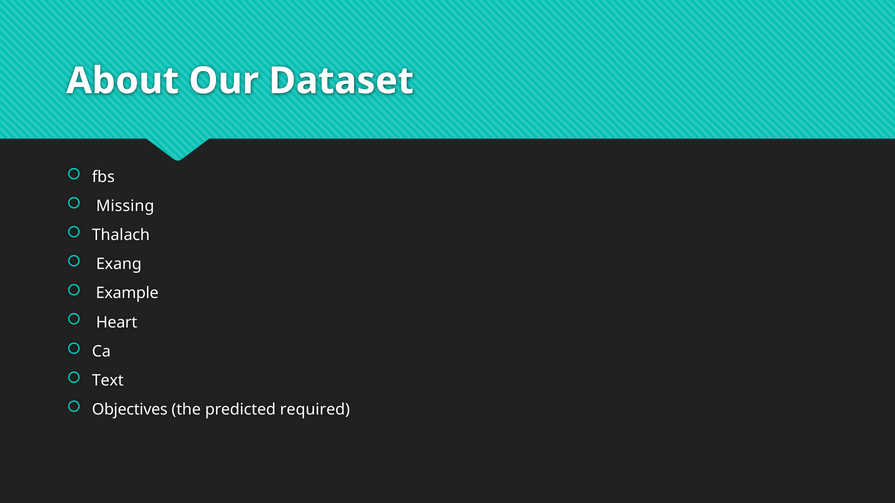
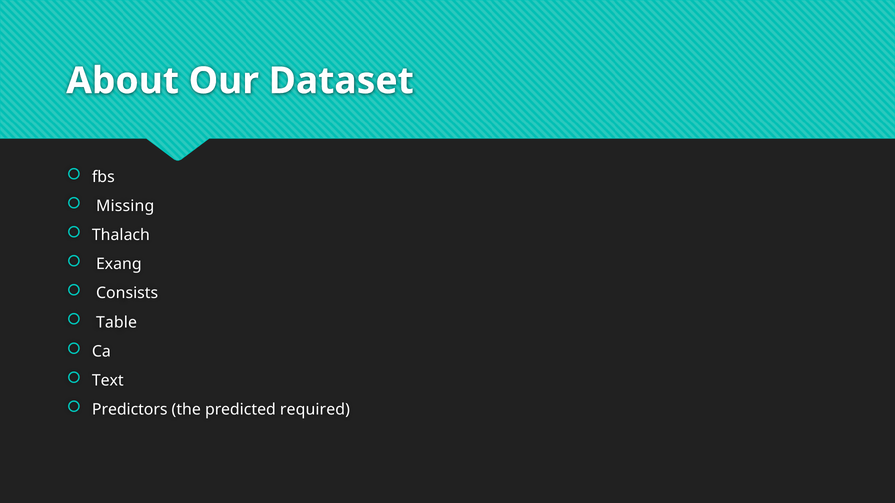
Example: Example -> Consists (127, 293)
Heart: Heart -> Table (116, 323)
Objectives: Objectives -> Predictors (130, 410)
